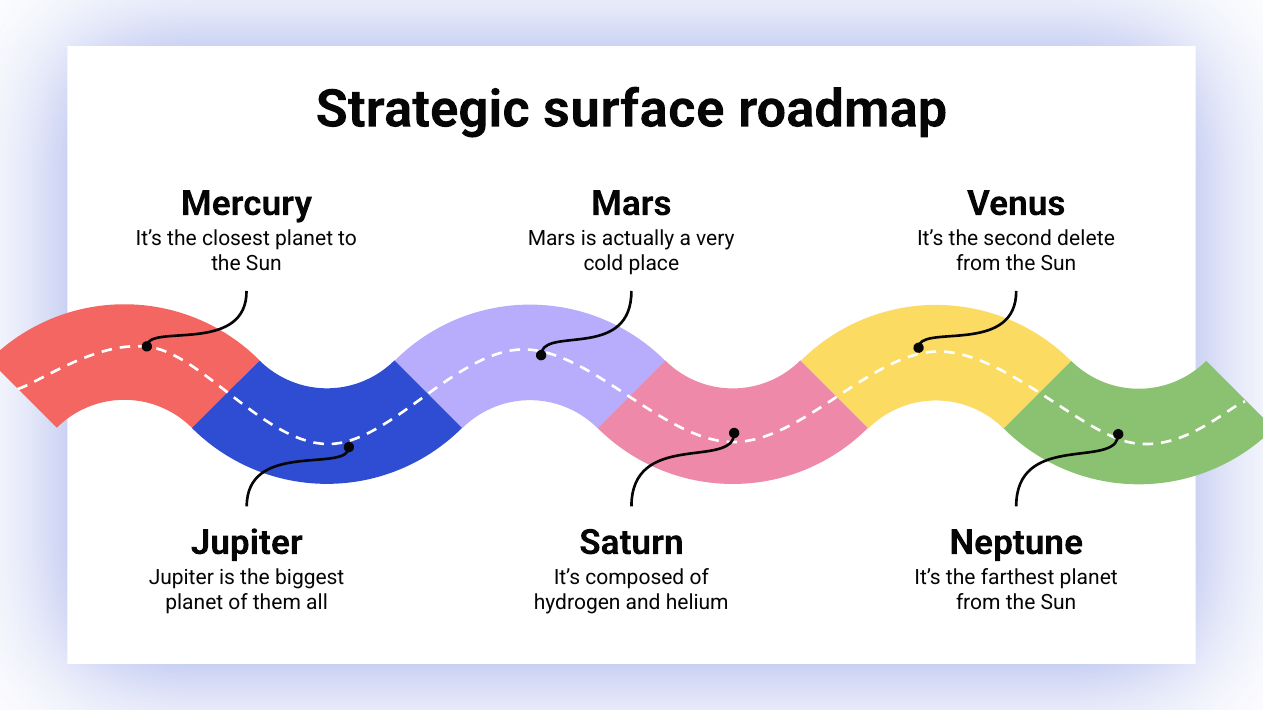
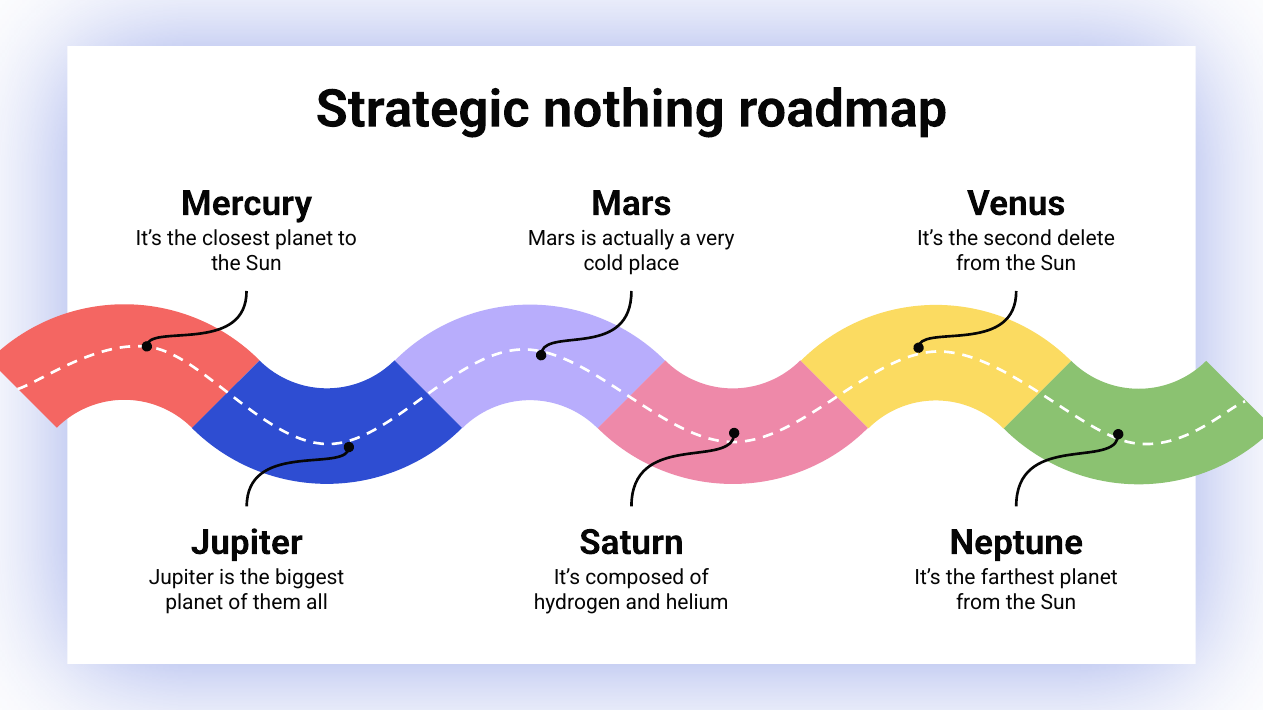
surface: surface -> nothing (634, 109)
